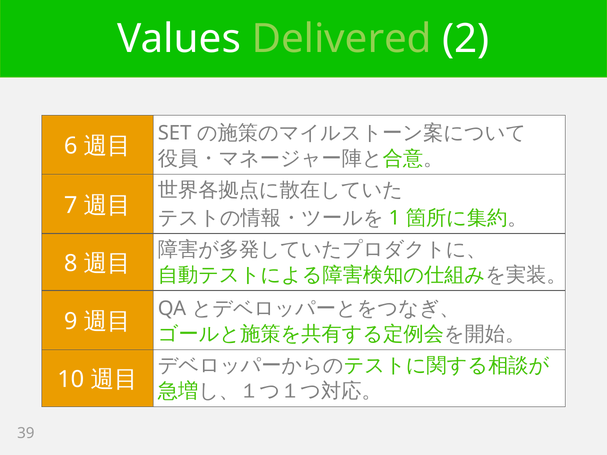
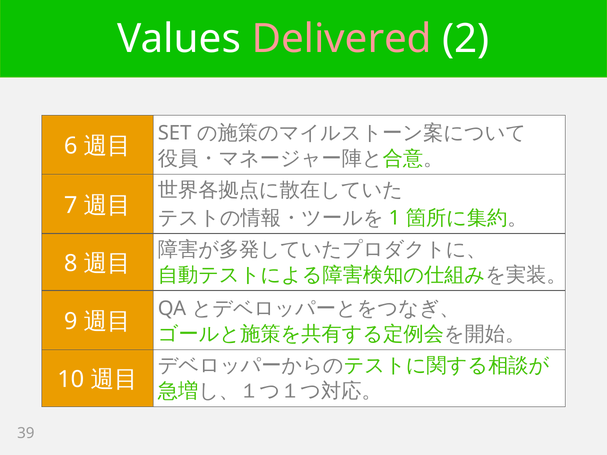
Delivered colour: light green -> pink (342, 39)
